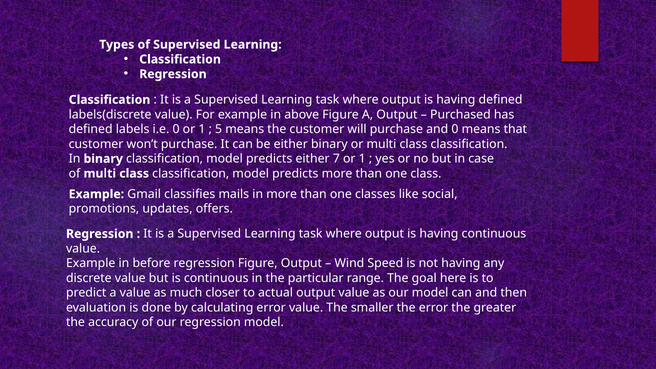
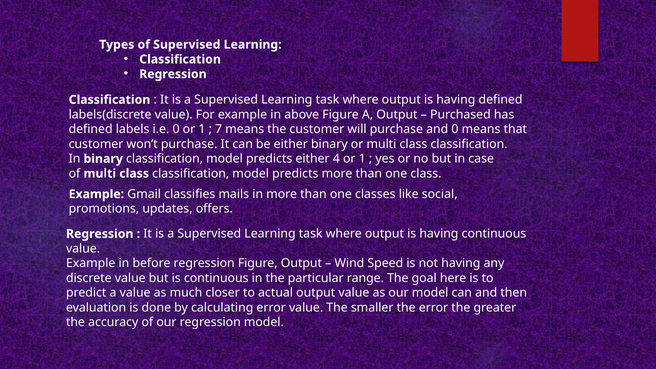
5: 5 -> 7 (219, 129)
7: 7 -> 4 (336, 159)
